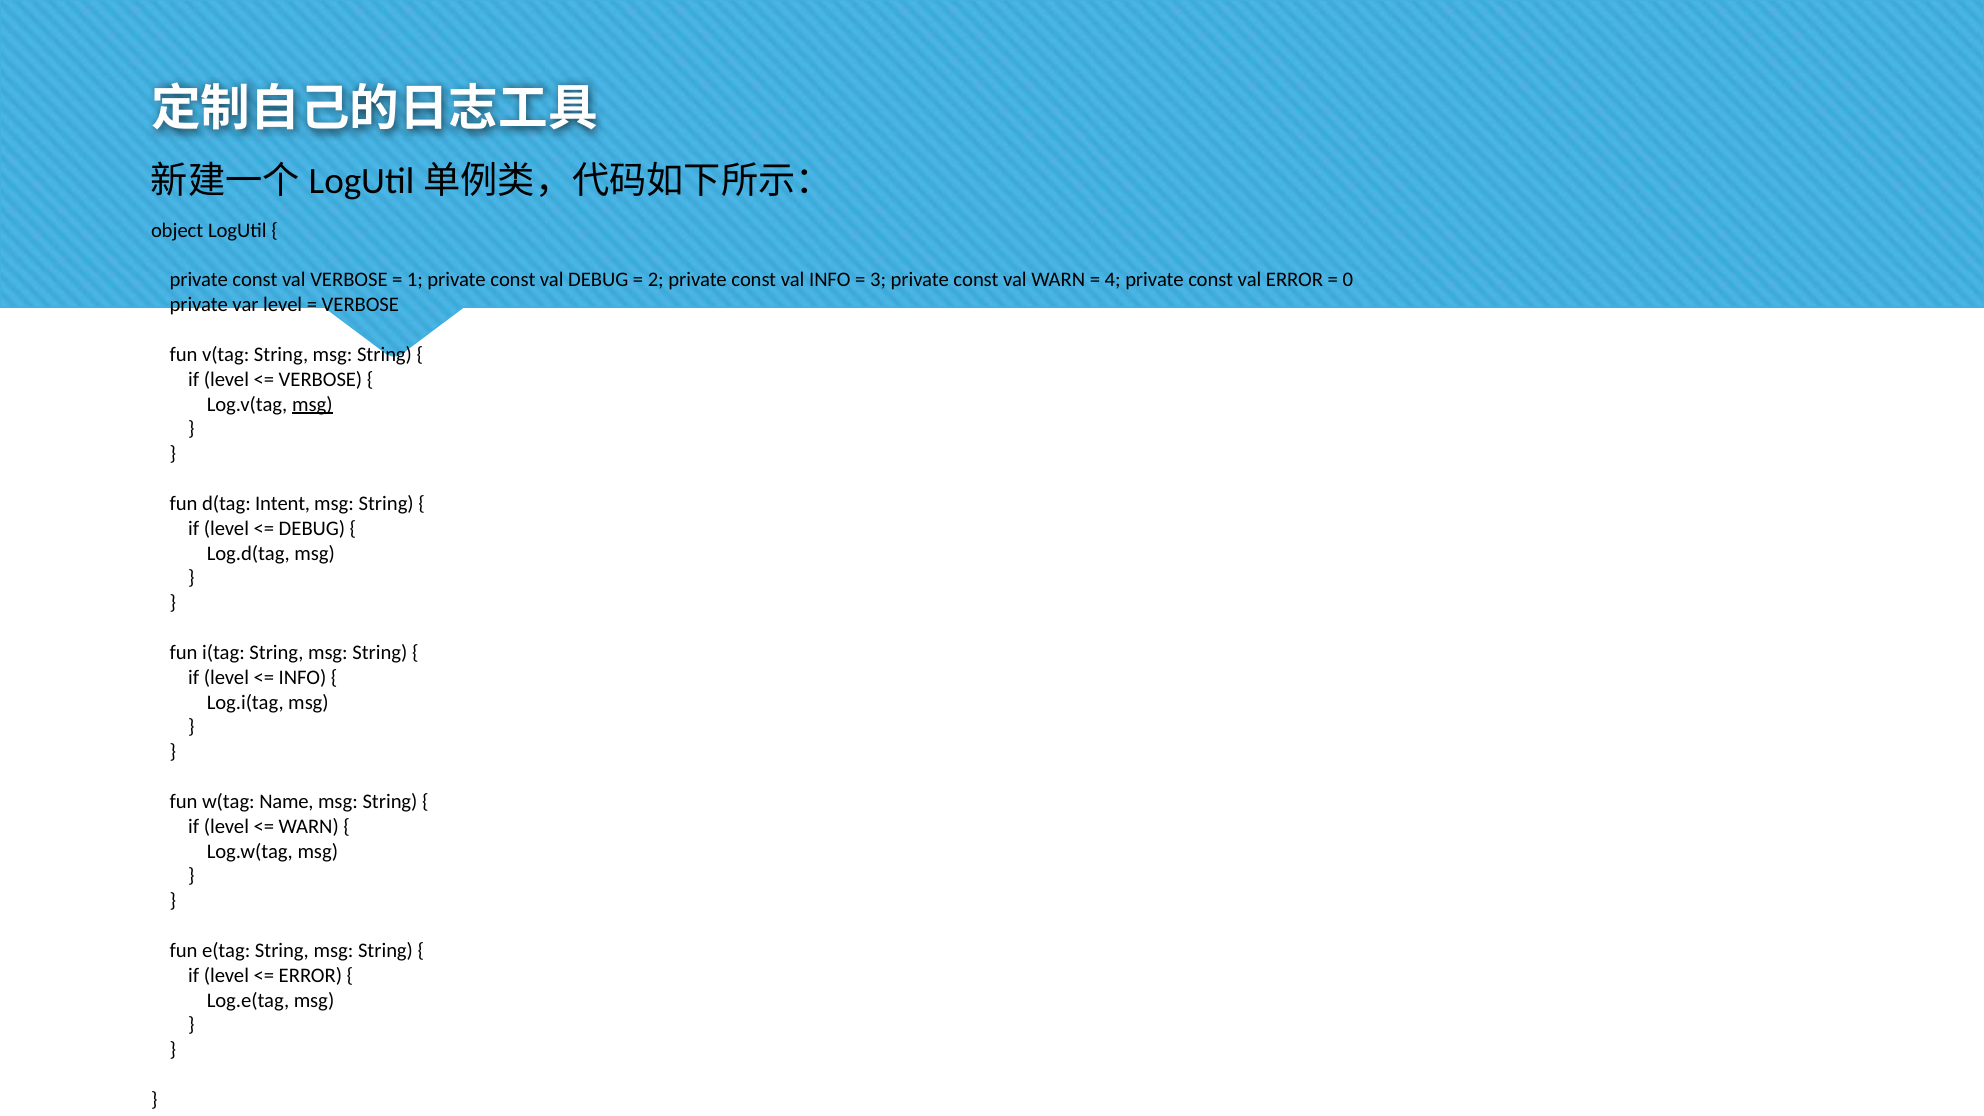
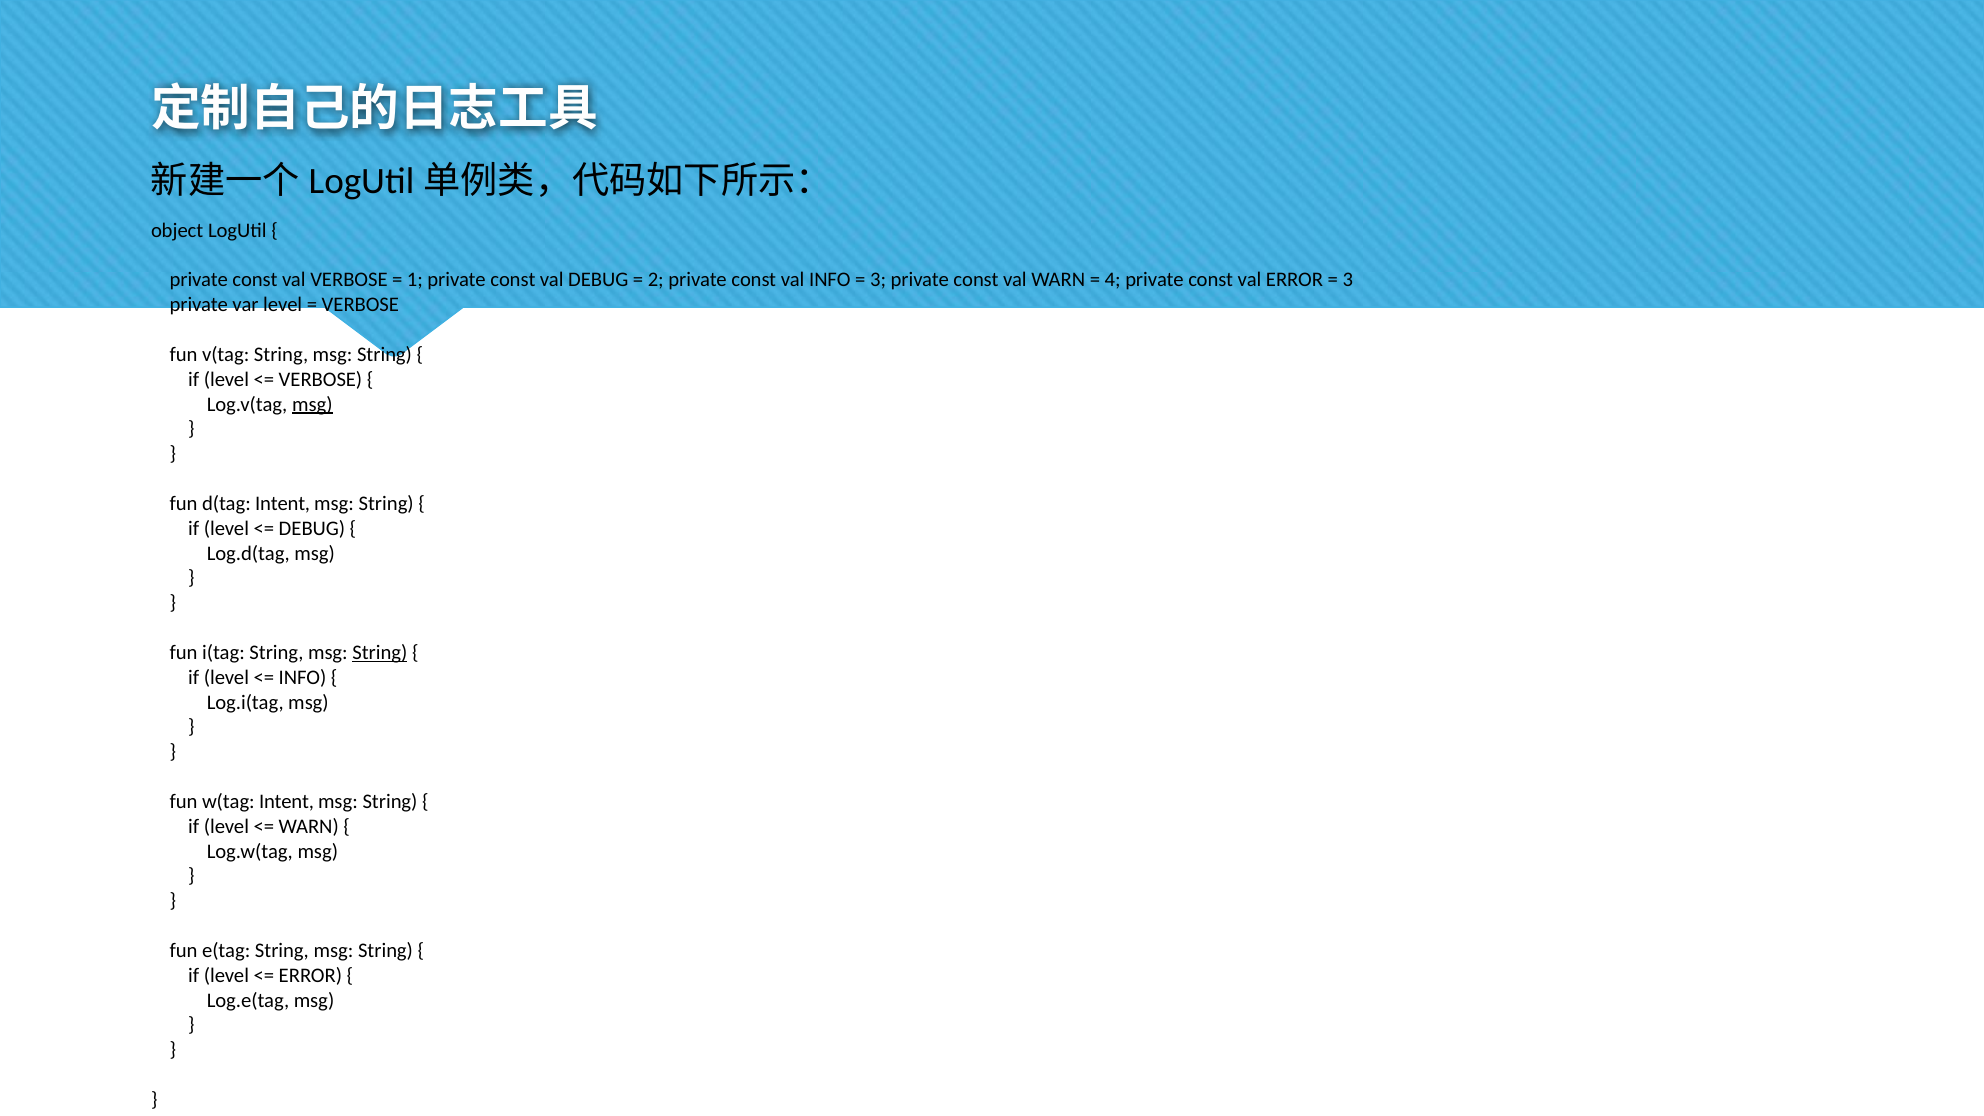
0: 0 -> 3 (1348, 280)
String underline: none -> present (380, 653)
w(tag Name: Name -> Intent (286, 802)
